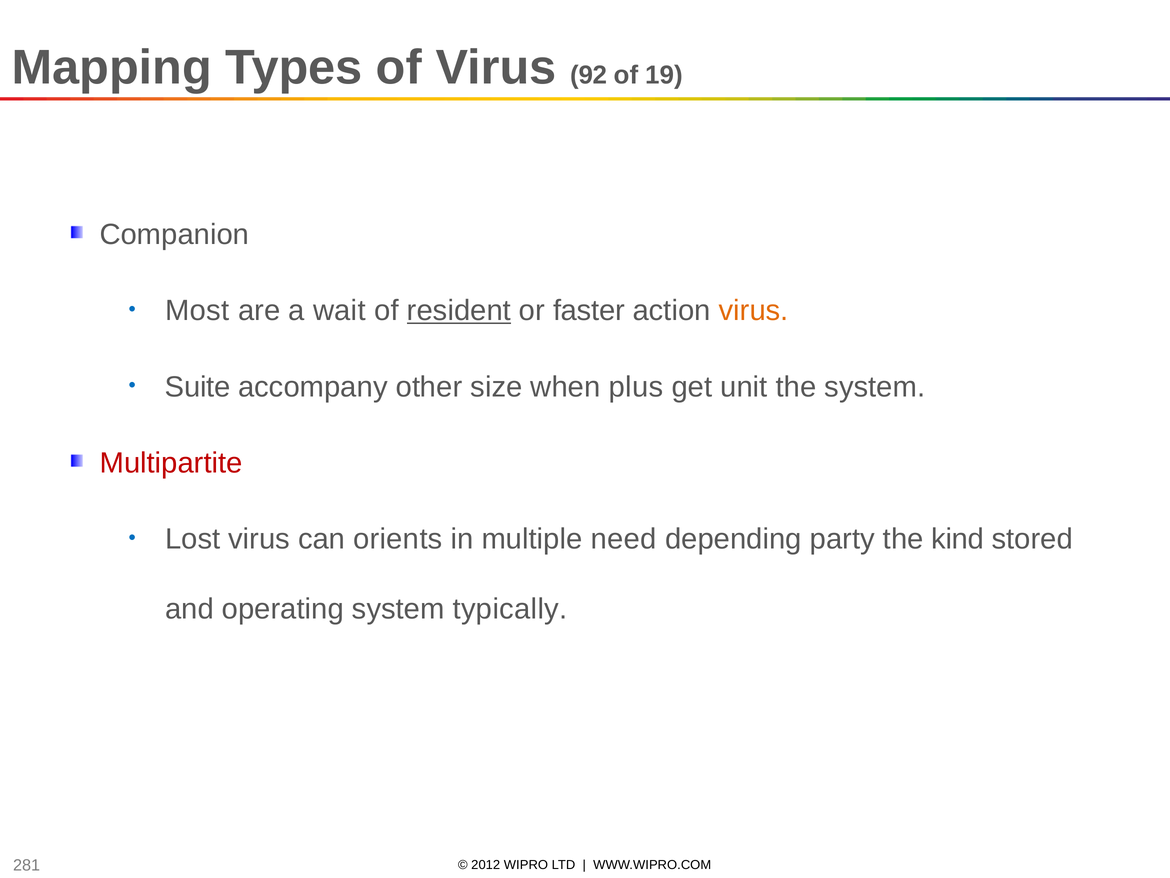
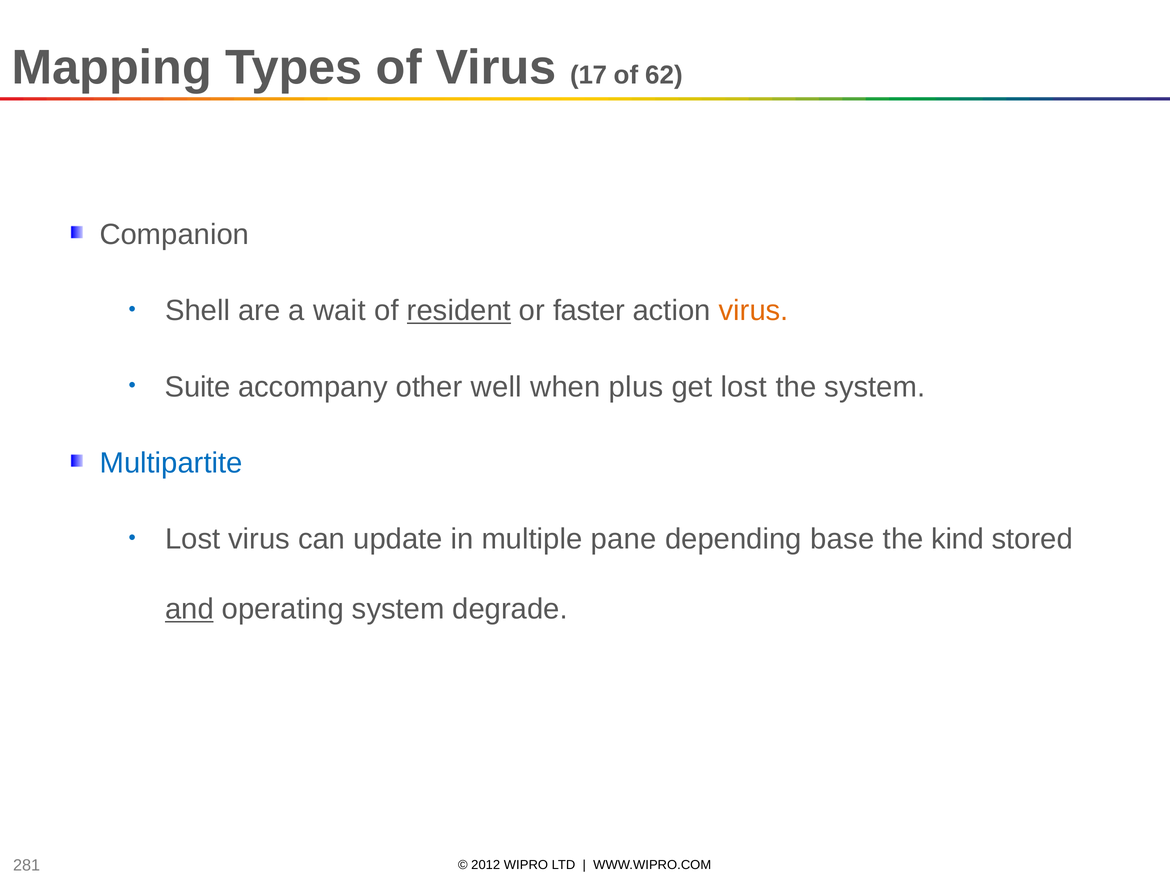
92: 92 -> 17 (589, 75)
19: 19 -> 62 (664, 75)
Most: Most -> Shell (198, 311)
size: size -> well (496, 387)
get unit: unit -> lost (744, 387)
Multipartite colour: red -> blue (171, 463)
orients: orients -> update (398, 539)
need: need -> pane (624, 539)
party: party -> base (842, 539)
and underline: none -> present (189, 609)
typically: typically -> degrade (510, 609)
